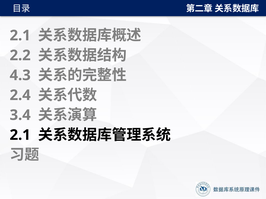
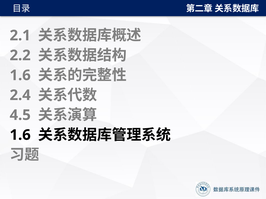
4.3: 4.3 -> 1.6 (20, 75)
3.4: 3.4 -> 4.5 (20, 115)
2.1: 2.1 -> 1.6 (20, 135)
